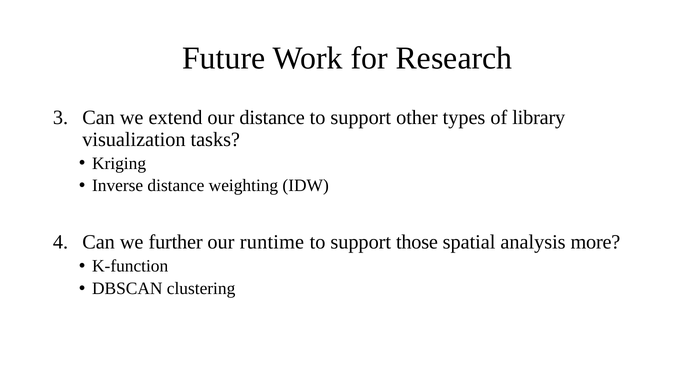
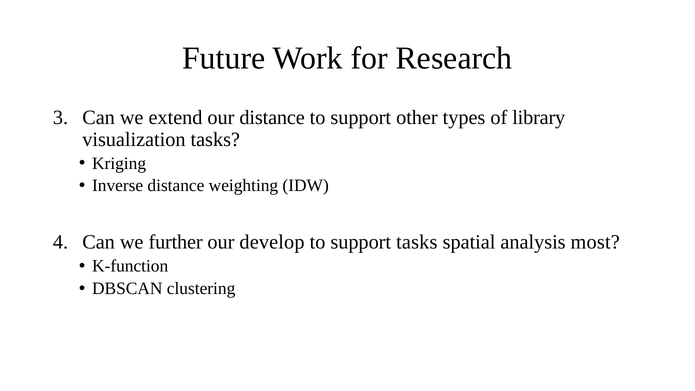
runtime: runtime -> develop (272, 242)
support those: those -> tasks (417, 242)
more: more -> most (595, 242)
